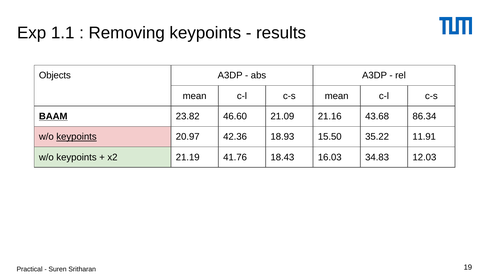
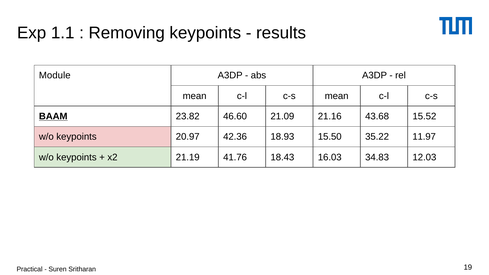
Objects: Objects -> Module (55, 76)
86.34: 86.34 -> 15.52 (424, 116)
keypoints underline: present -> none (77, 137)
11.91: 11.91 -> 11.97 (424, 137)
